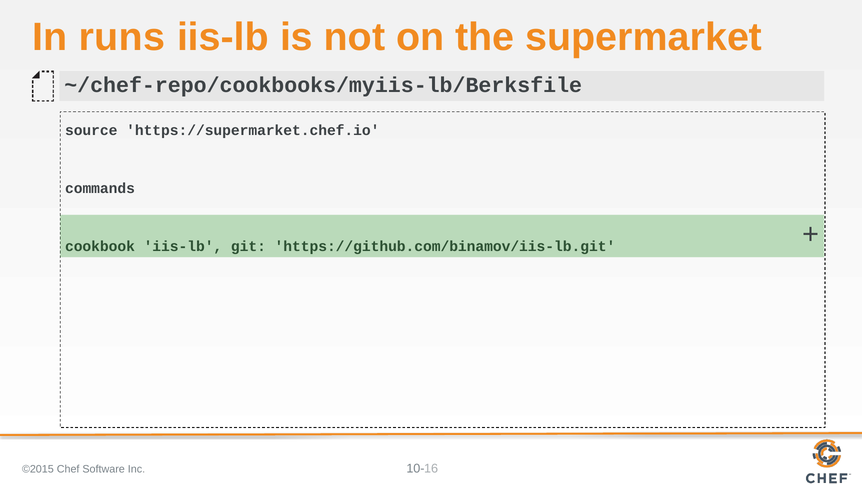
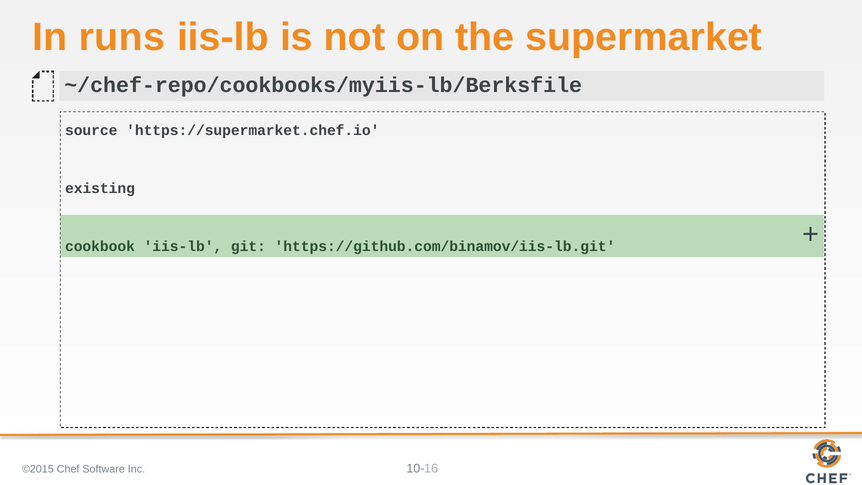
commands: commands -> existing (100, 188)
